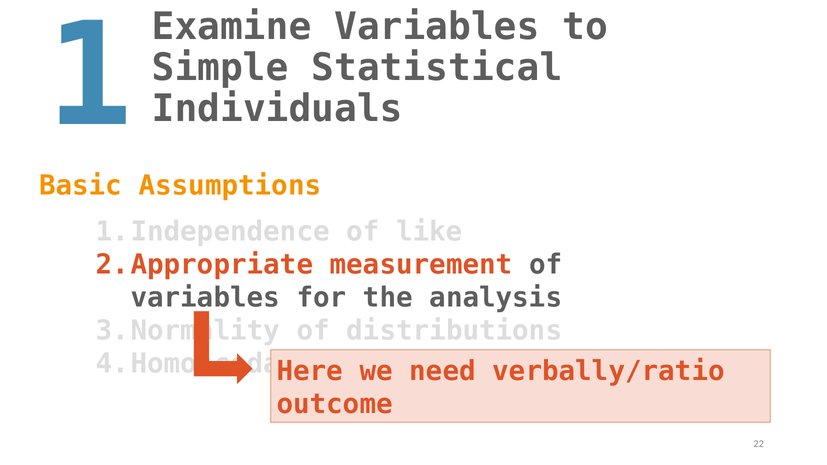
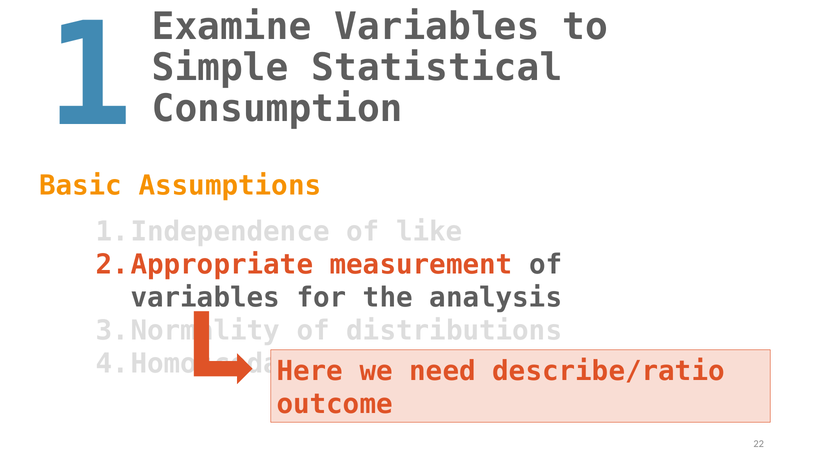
Individuals: Individuals -> Consumption (277, 109)
verbally/ratio: verbally/ratio -> describe/ratio (609, 371)
